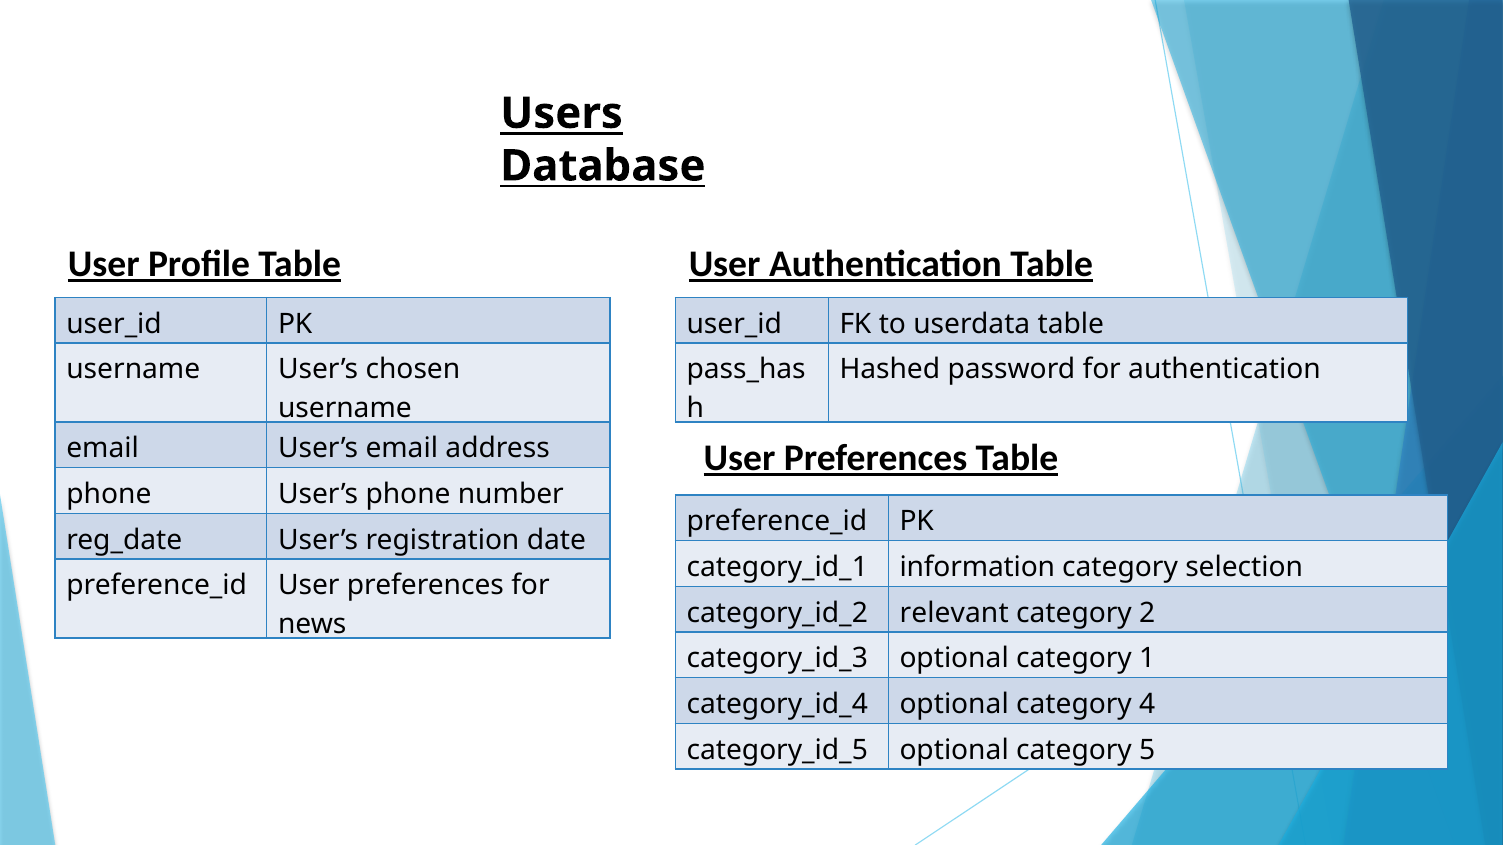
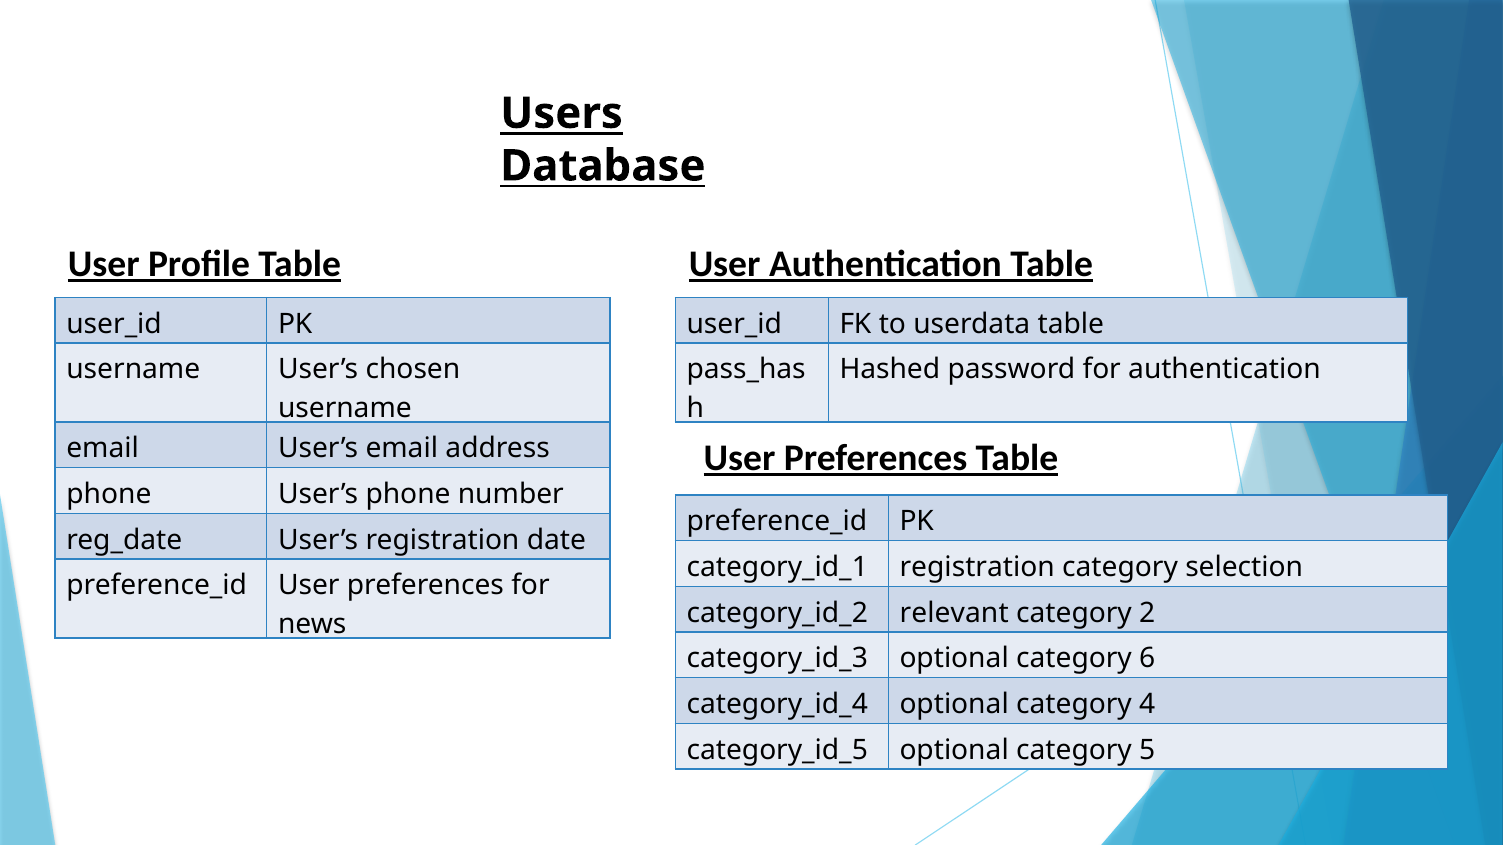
information: information -> registration (977, 567)
1: 1 -> 6 (1147, 659)
